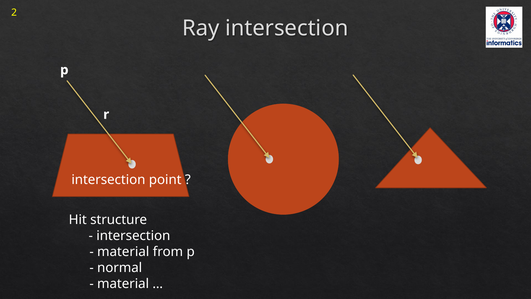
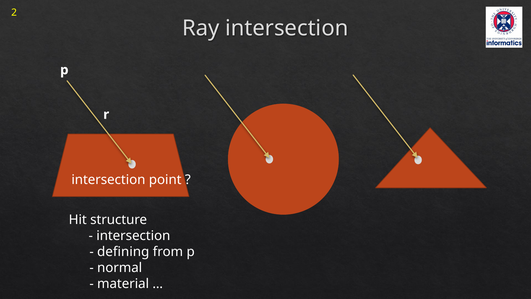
material: material -> defining (123, 251)
